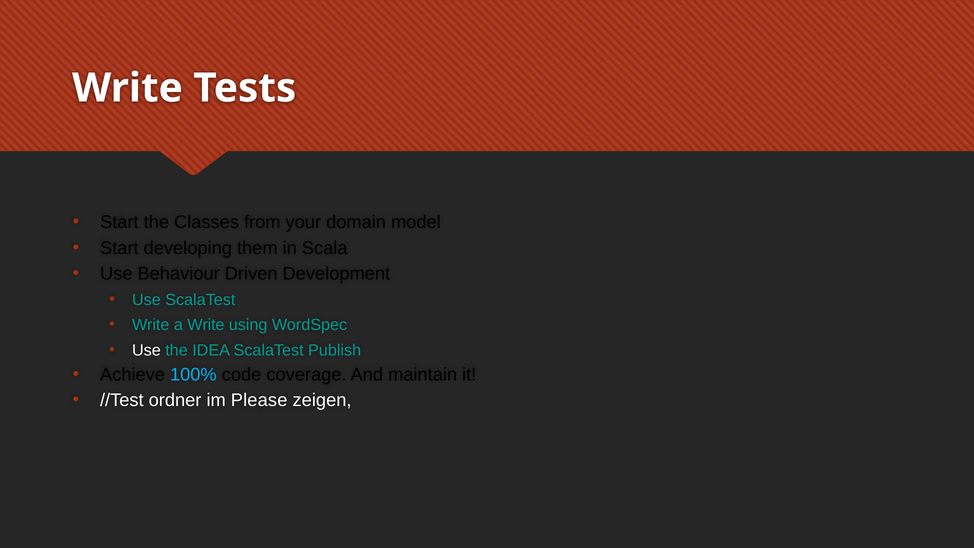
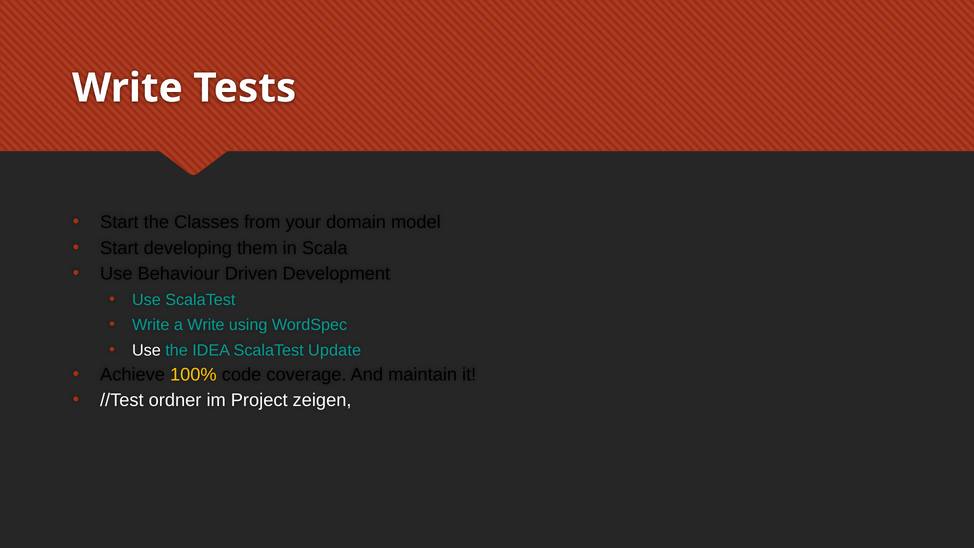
Publish: Publish -> Update (335, 350)
100% colour: light blue -> yellow (193, 375)
Please: Please -> Project (259, 400)
